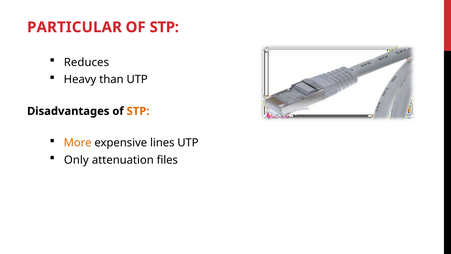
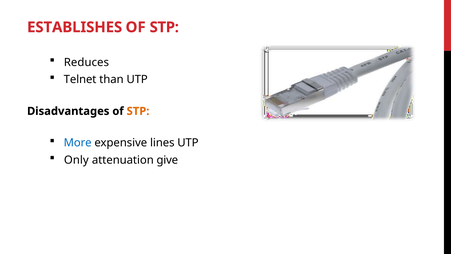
PARTICULAR: PARTICULAR -> ESTABLISHES (75, 27)
Heavy: Heavy -> Telnet (80, 79)
More colour: orange -> blue (78, 143)
files: files -> give (167, 160)
